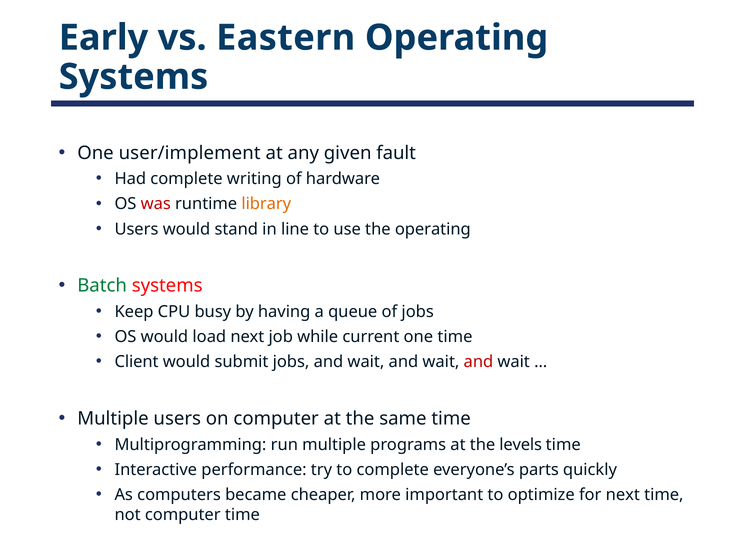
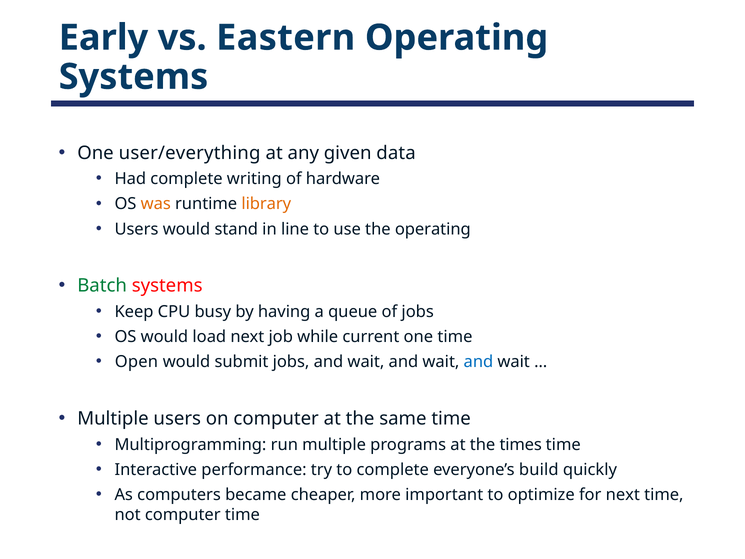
user/implement: user/implement -> user/everything (190, 153)
fault: fault -> data (396, 153)
was colour: red -> orange (156, 204)
Client: Client -> Open (136, 362)
and colour: red -> blue (478, 362)
levels: levels -> times (521, 444)
parts: parts -> build (539, 469)
